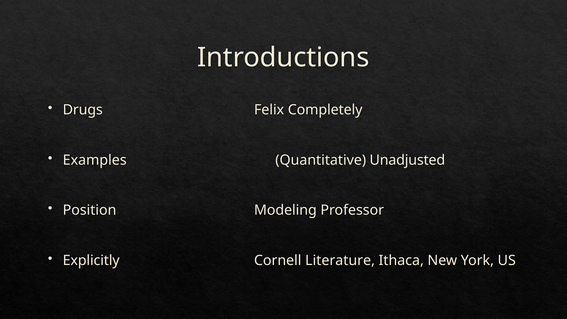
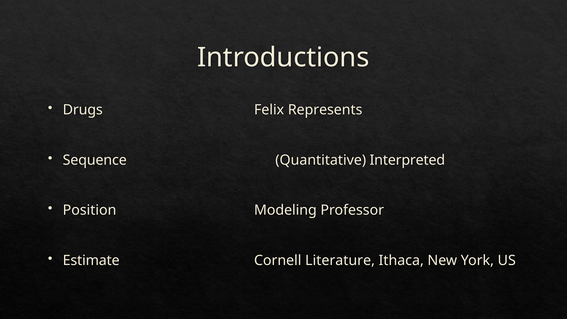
Completely: Completely -> Represents (325, 110)
Examples: Examples -> Sequence (95, 160)
Unadjusted: Unadjusted -> Interpreted (407, 160)
Explicitly: Explicitly -> Estimate (91, 260)
